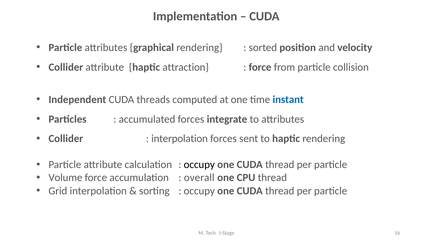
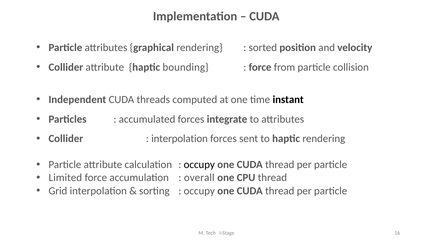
attraction: attraction -> bounding (186, 67)
instant colour: blue -> black (288, 99)
Volume: Volume -> Limited (65, 177)
